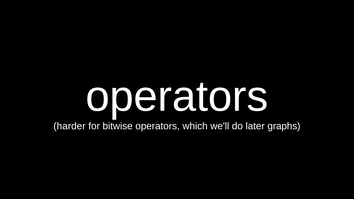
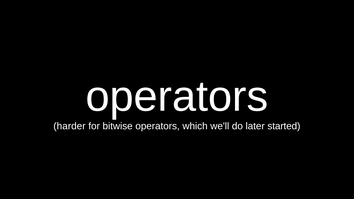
graphs: graphs -> started (284, 126)
